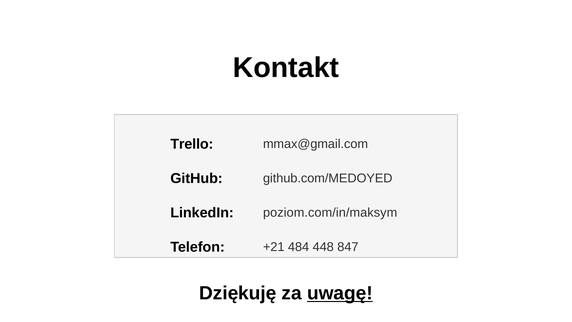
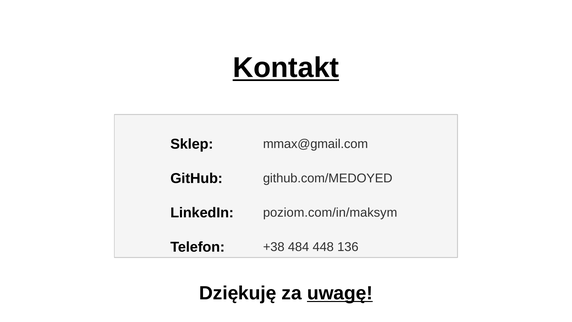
Kontakt underline: none -> present (286, 68)
Trello: Trello -> Sklep (192, 144)
+21: +21 -> +38 (274, 247)
847: 847 -> 136 (348, 247)
